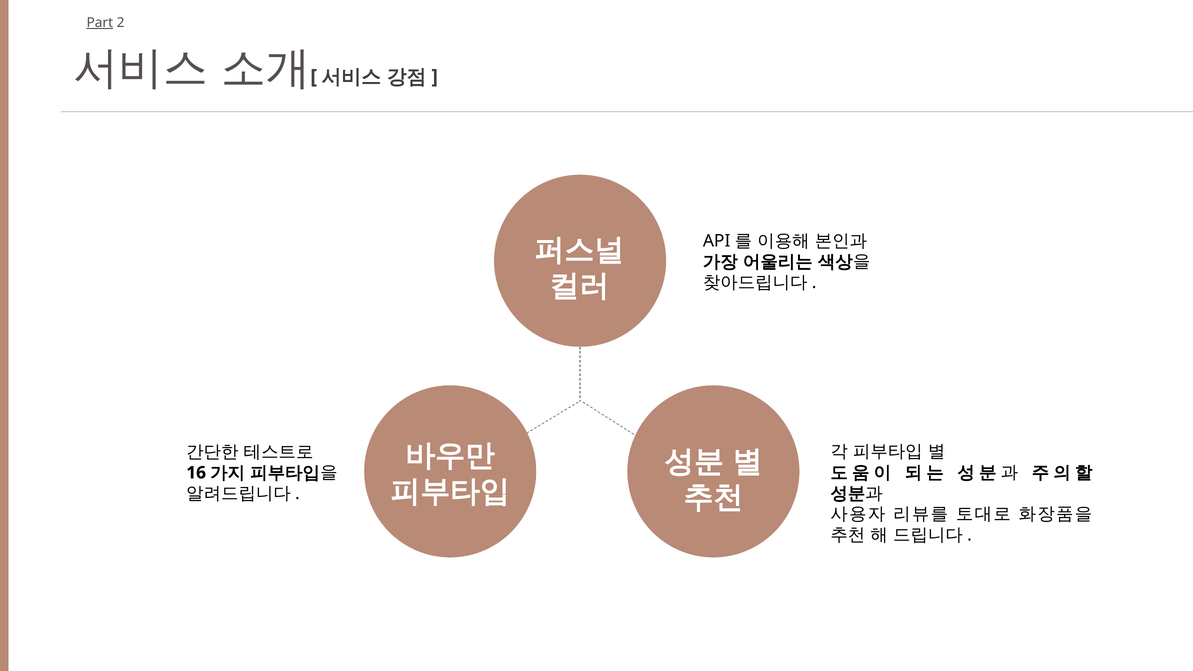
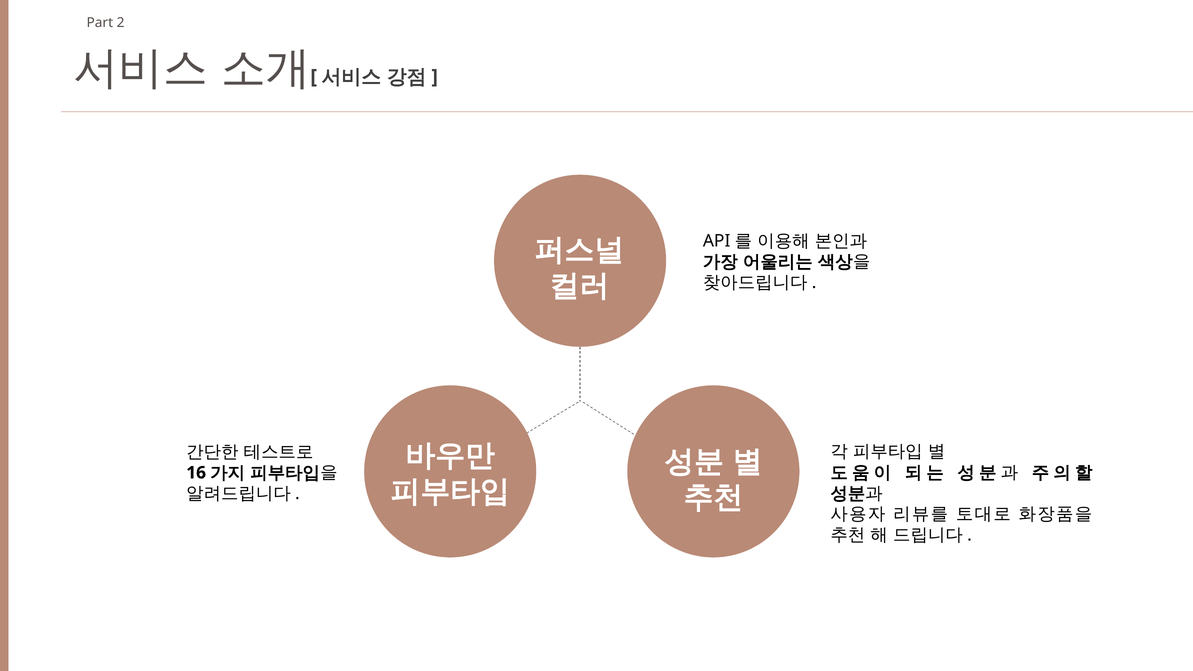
Part underline: present -> none (100, 23)
